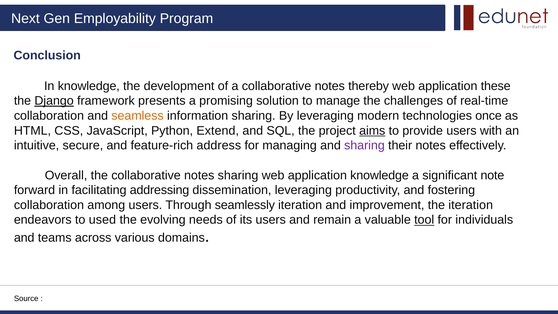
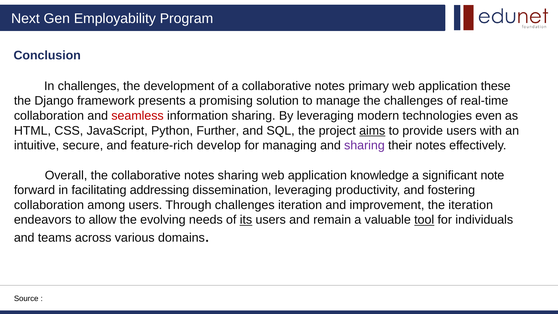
In knowledge: knowledge -> challenges (89, 86)
thereby: thereby -> primary (369, 86)
Django underline: present -> none (54, 101)
seamless colour: orange -> red (138, 116)
once: once -> even (489, 116)
Extend: Extend -> Further (218, 131)
address: address -> develop (219, 145)
Through seamlessly: seamlessly -> challenges (245, 205)
used: used -> allow (103, 220)
its underline: none -> present (246, 220)
